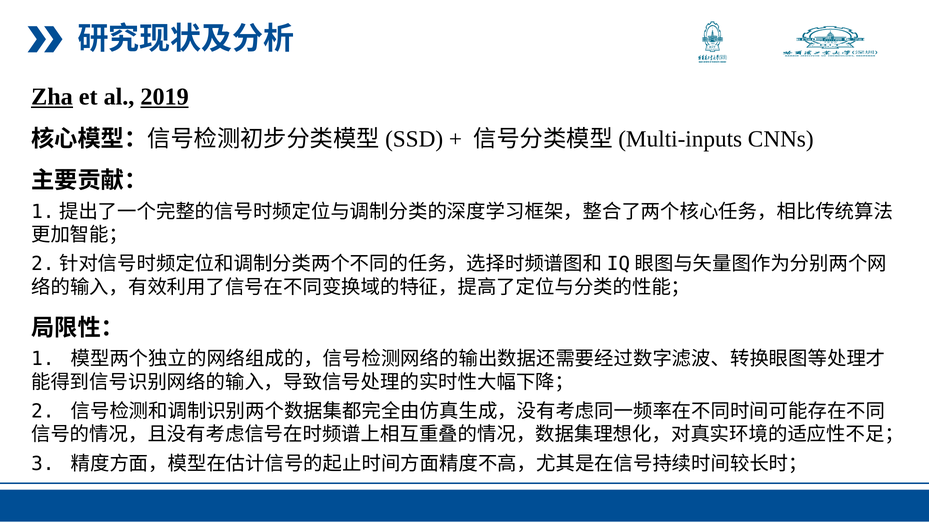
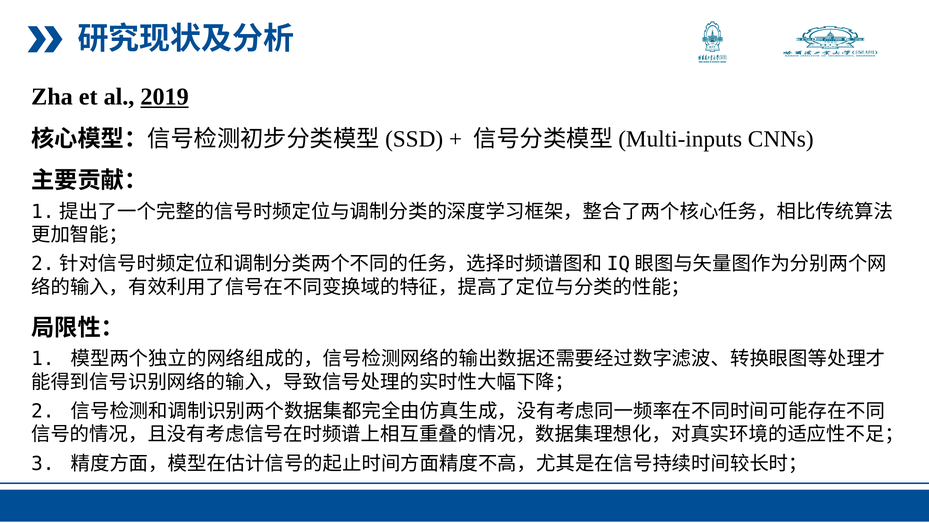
Zha underline: present -> none (52, 97)
